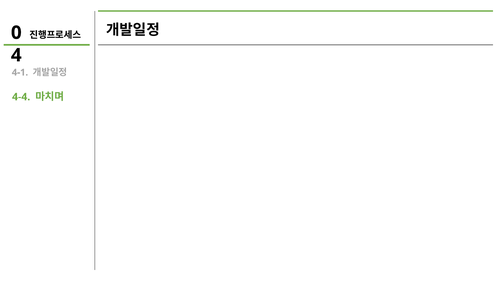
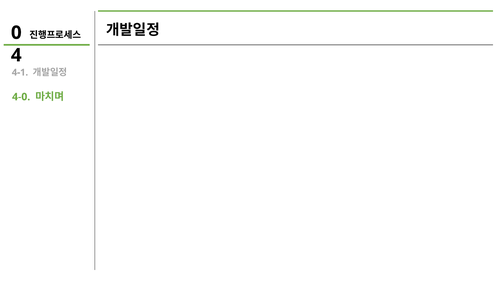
4-4: 4-4 -> 4-0 (21, 97)
